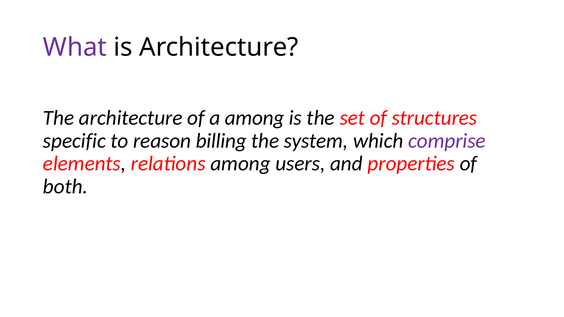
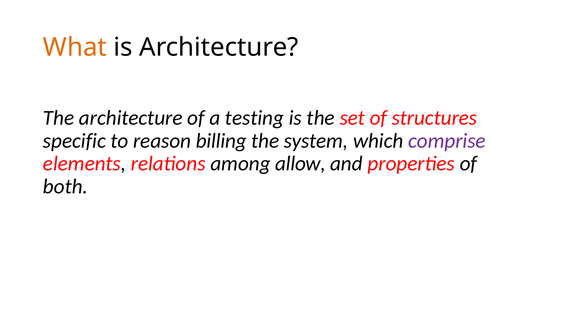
What colour: purple -> orange (75, 47)
a among: among -> testing (254, 118)
users: users -> allow (300, 164)
